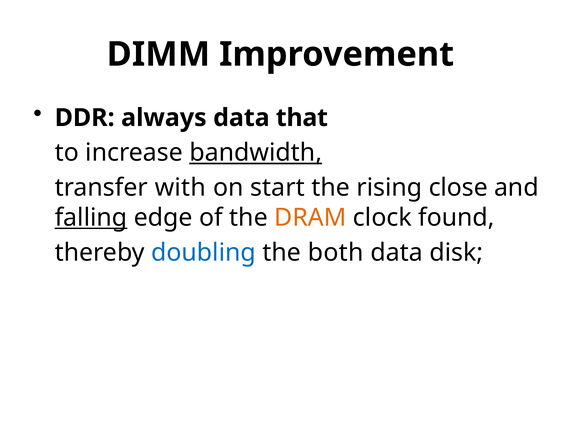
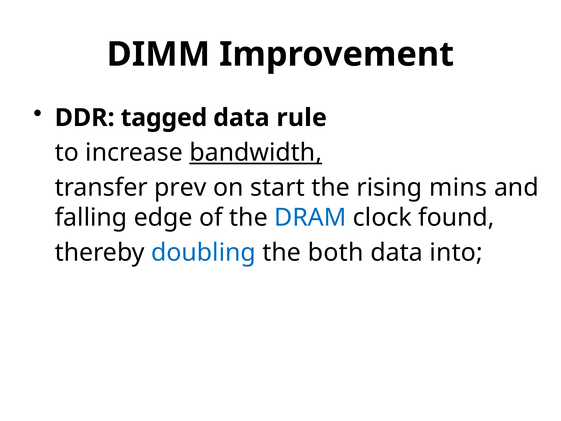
always: always -> tagged (164, 118)
that: that -> rule (302, 118)
with: with -> prev (180, 188)
close: close -> mins (458, 188)
falling underline: present -> none (91, 217)
DRAM colour: orange -> blue (310, 217)
disk: disk -> into (456, 252)
